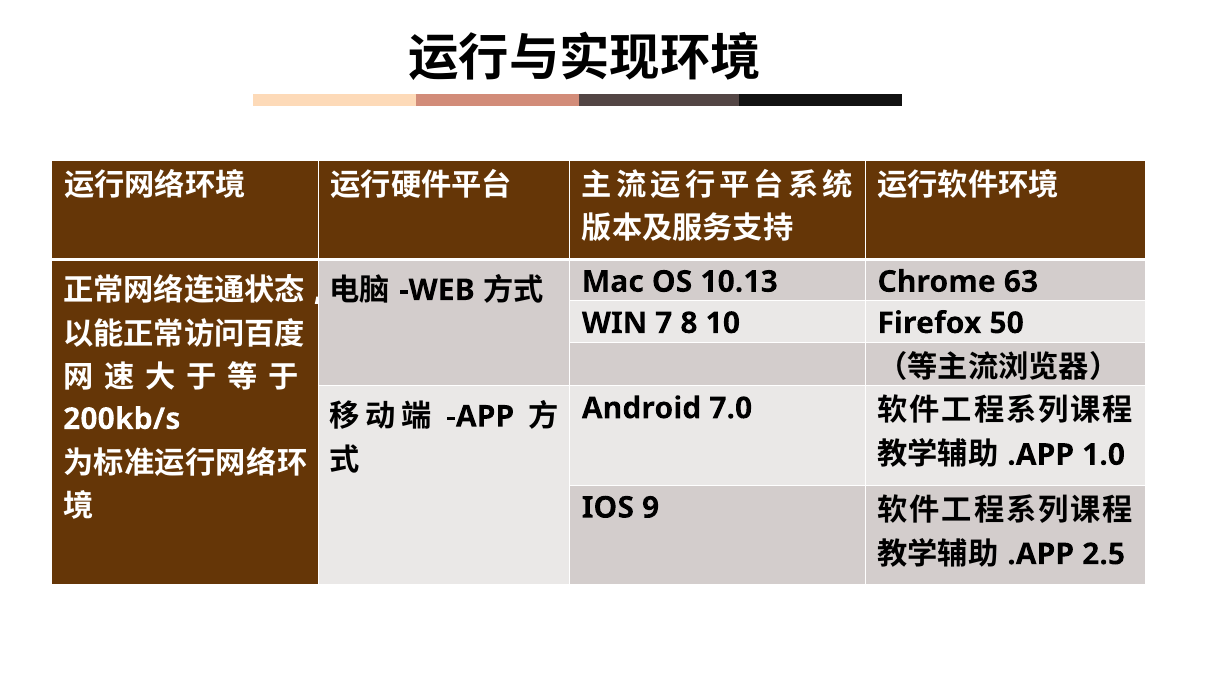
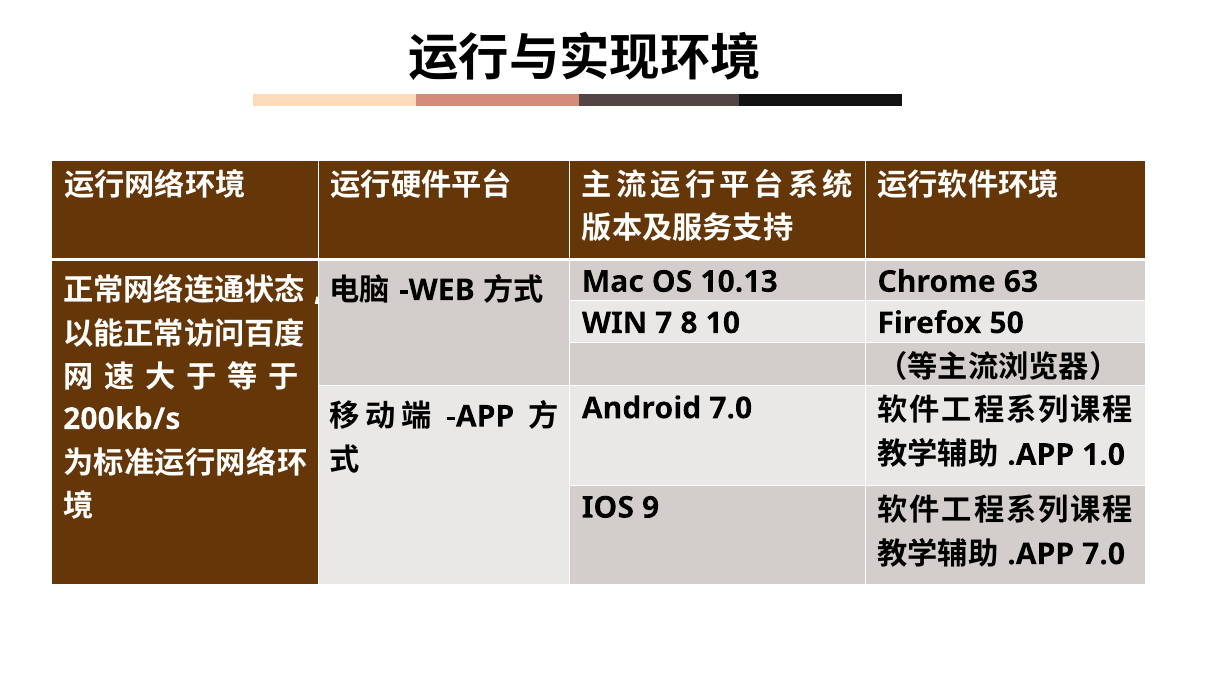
2.5: 2.5 -> 7.0 (1104, 555)
